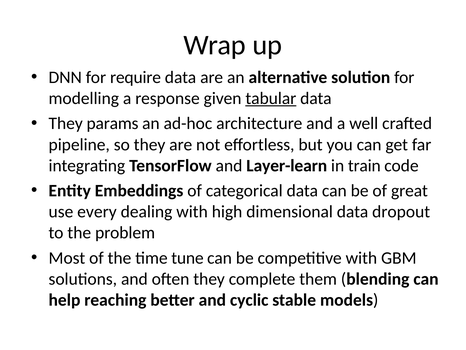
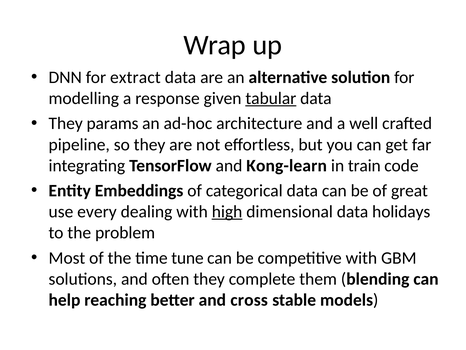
require: require -> extract (135, 77)
Layer-learn: Layer-learn -> Kong-learn (287, 165)
high underline: none -> present (227, 211)
dropout: dropout -> holidays (401, 211)
cyclic: cyclic -> cross (249, 300)
